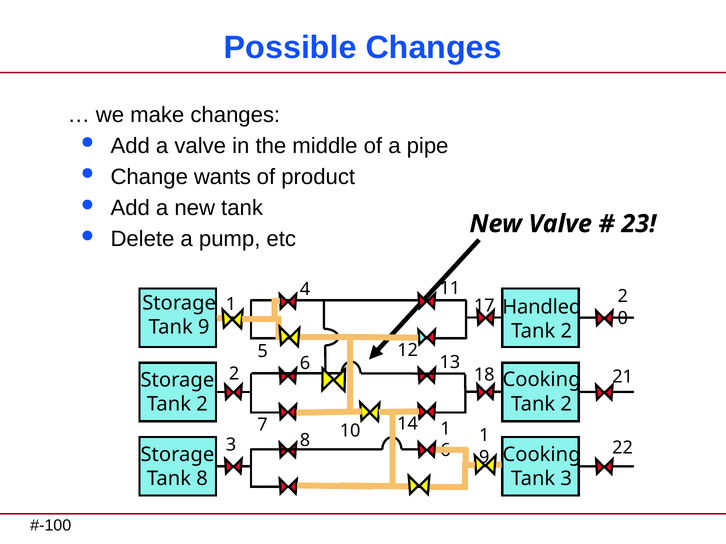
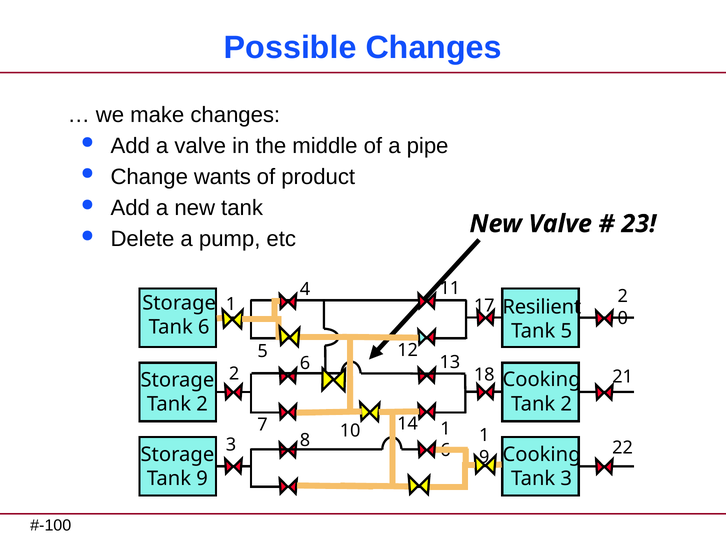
Handled: Handled -> Resilient (542, 307)
Tank 9: 9 -> 6 (204, 328)
2: 2 -> 5 (566, 331)
Tank 8: 8 -> 9 (202, 479)
